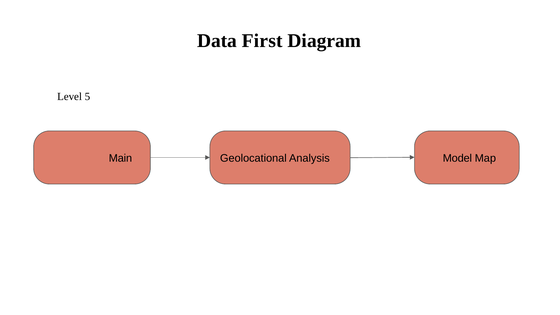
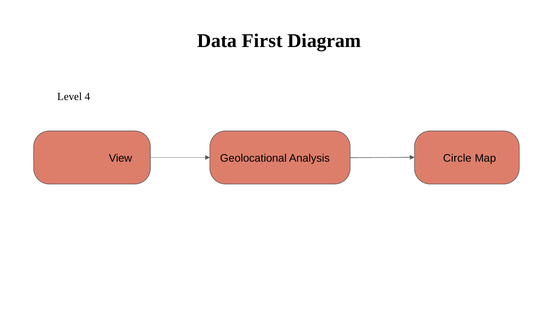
5: 5 -> 4 (87, 97)
Main: Main -> View (120, 158)
Model: Model -> Circle (457, 158)
